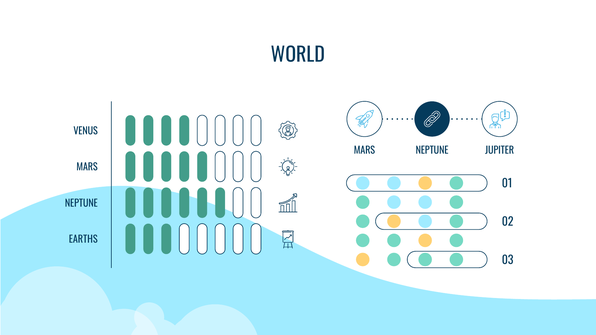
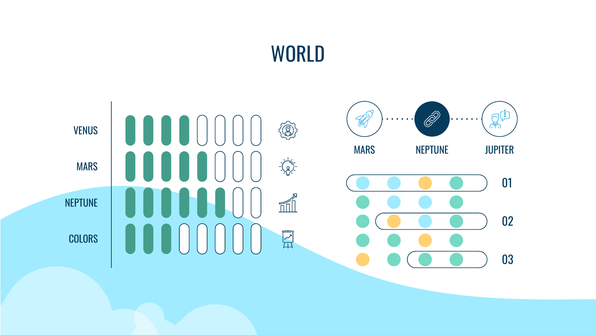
EARTHS: EARTHS -> COLORS (83, 240)
